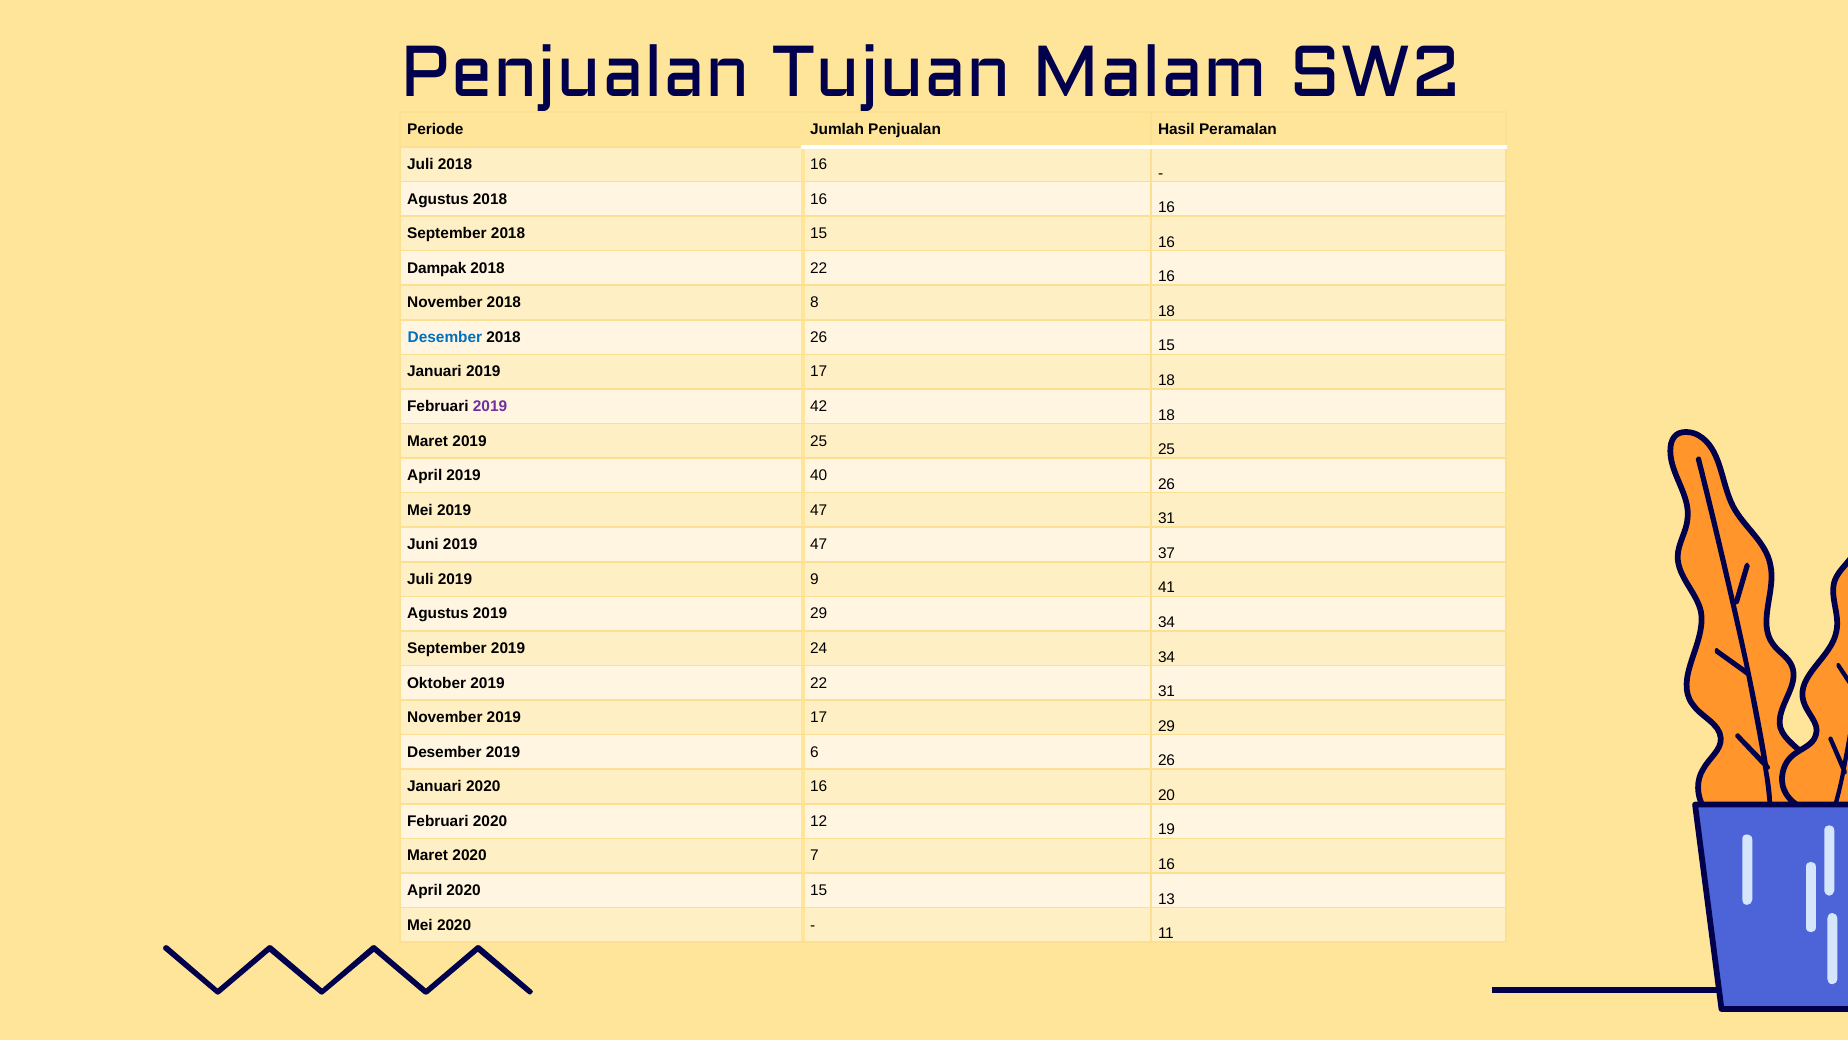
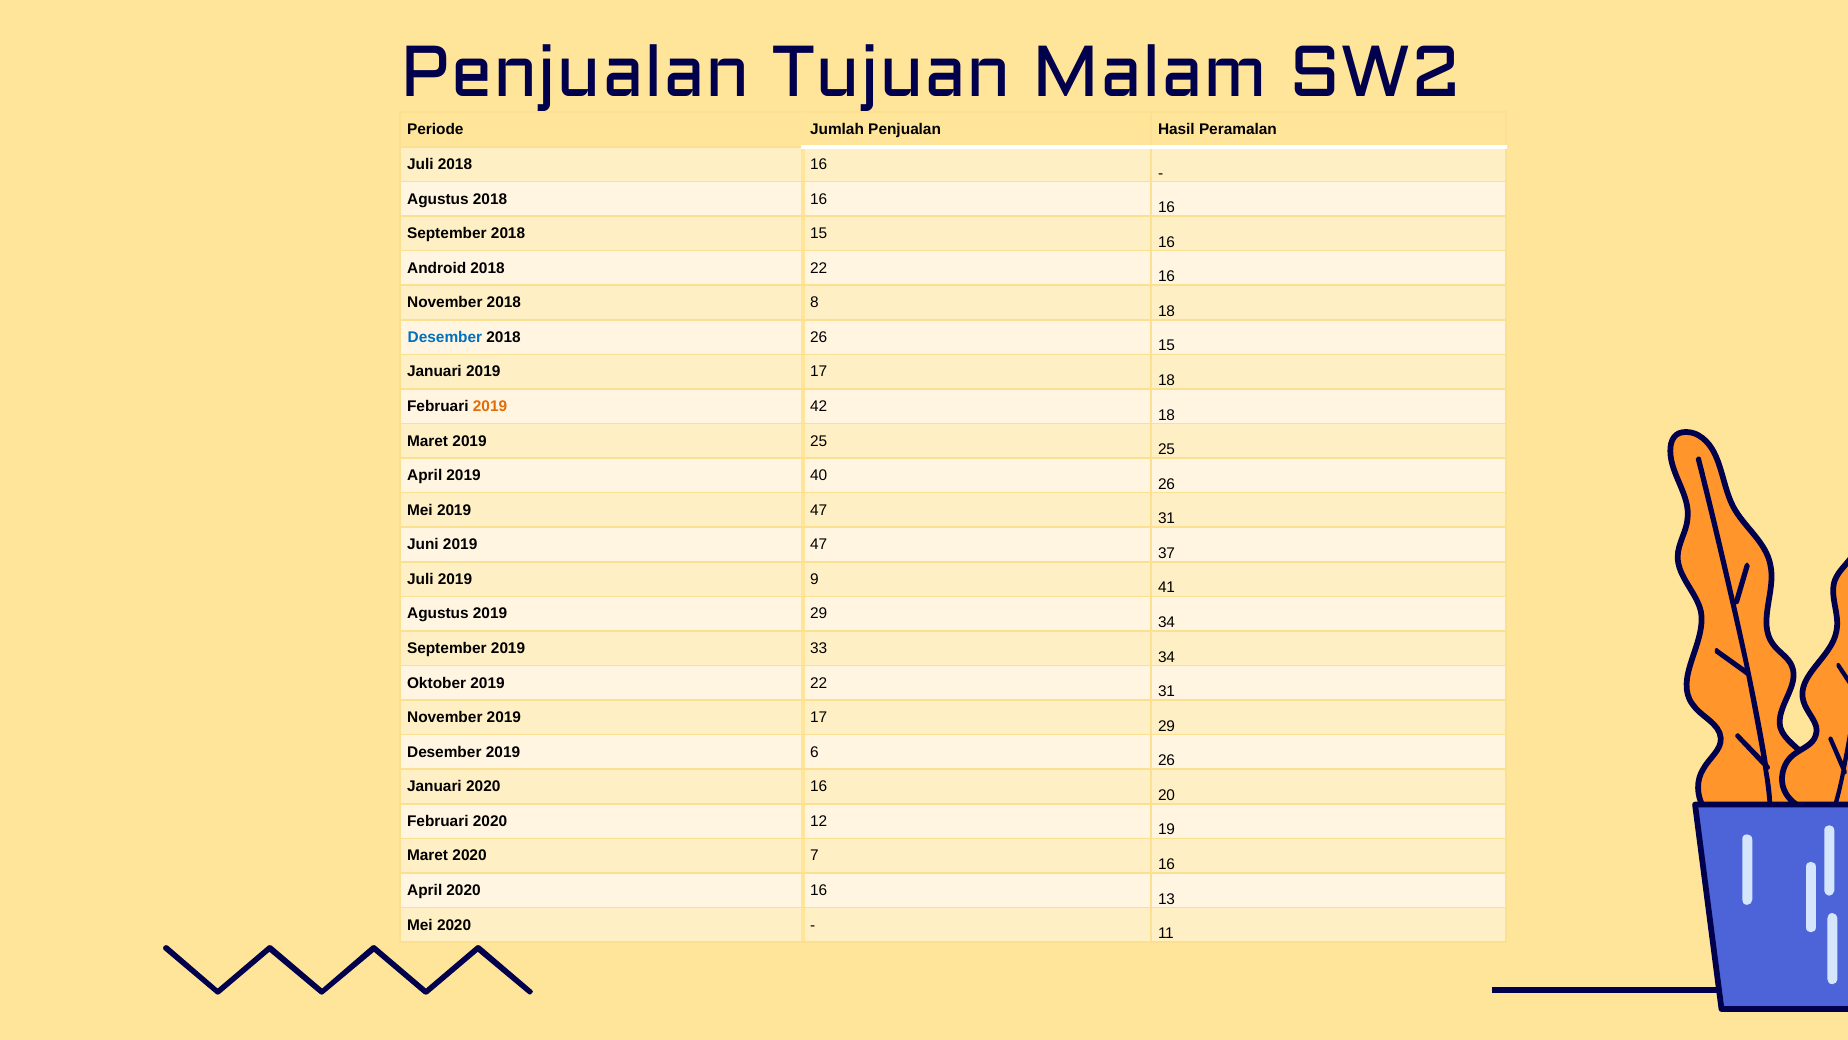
Dampak: Dampak -> Android (437, 268)
2019 colour: purple -> orange (490, 406)
24: 24 -> 33 (819, 648)
April 2020 15: 15 -> 16 (819, 890)
